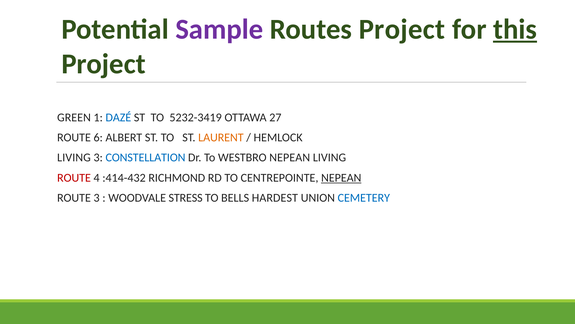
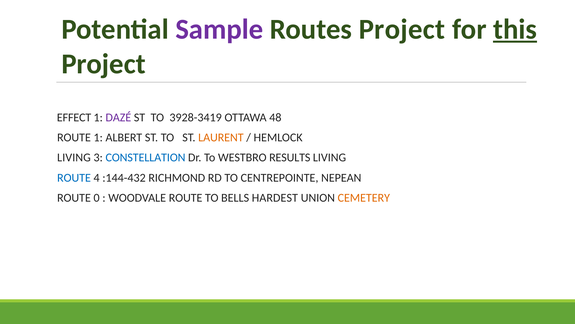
GREEN: GREEN -> EFFECT (74, 117)
DAZÉ colour: blue -> purple (118, 117)
5232-3419: 5232-3419 -> 3928-3419 (196, 117)
27: 27 -> 48 (275, 117)
ROUTE 6: 6 -> 1 (98, 137)
WESTBRO NEPEAN: NEPEAN -> RESULTS (290, 157)
ROUTE colour: red -> blue (74, 178)
:414-432: :414-432 -> :144-432 (124, 178)
NEPEAN underline: present -> none (341, 178)
ROUTE 3: 3 -> 0 (97, 198)
WOODVALE STRESS: STRESS -> ROUTE (186, 198)
CEMETERY colour: blue -> orange (364, 198)
